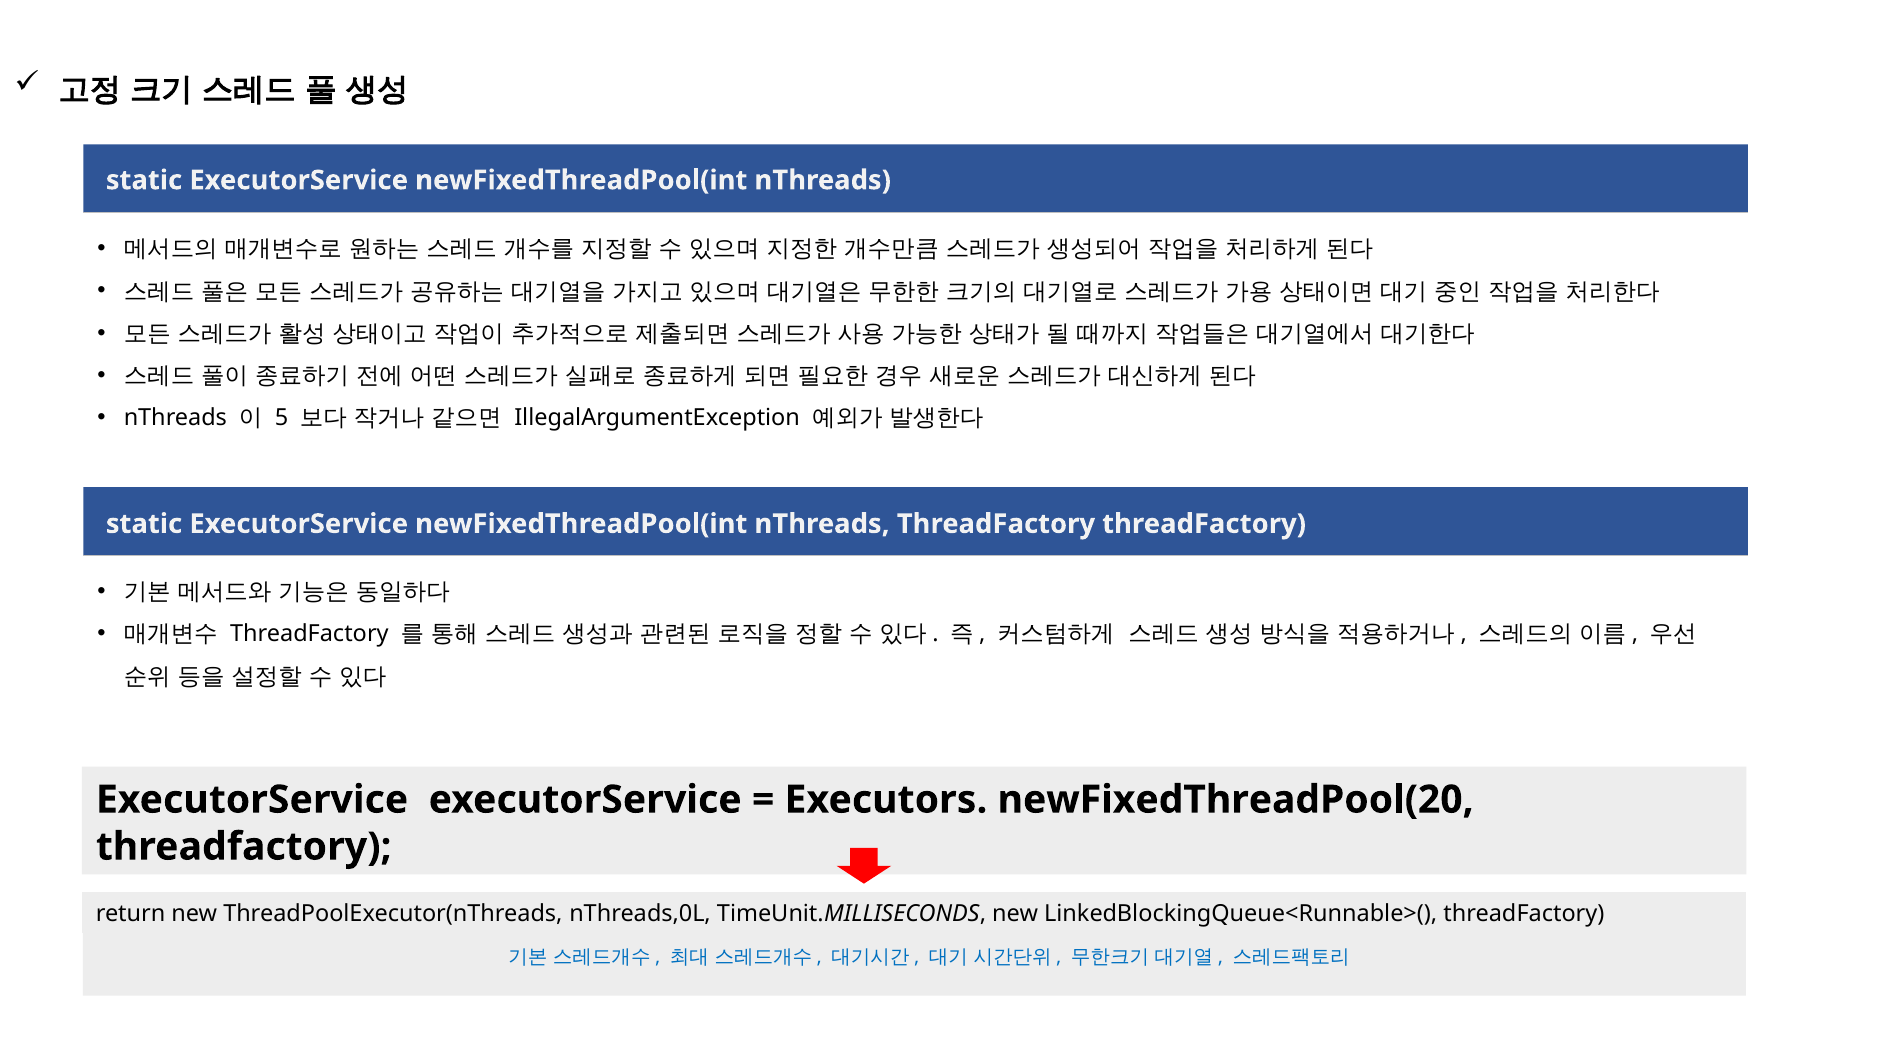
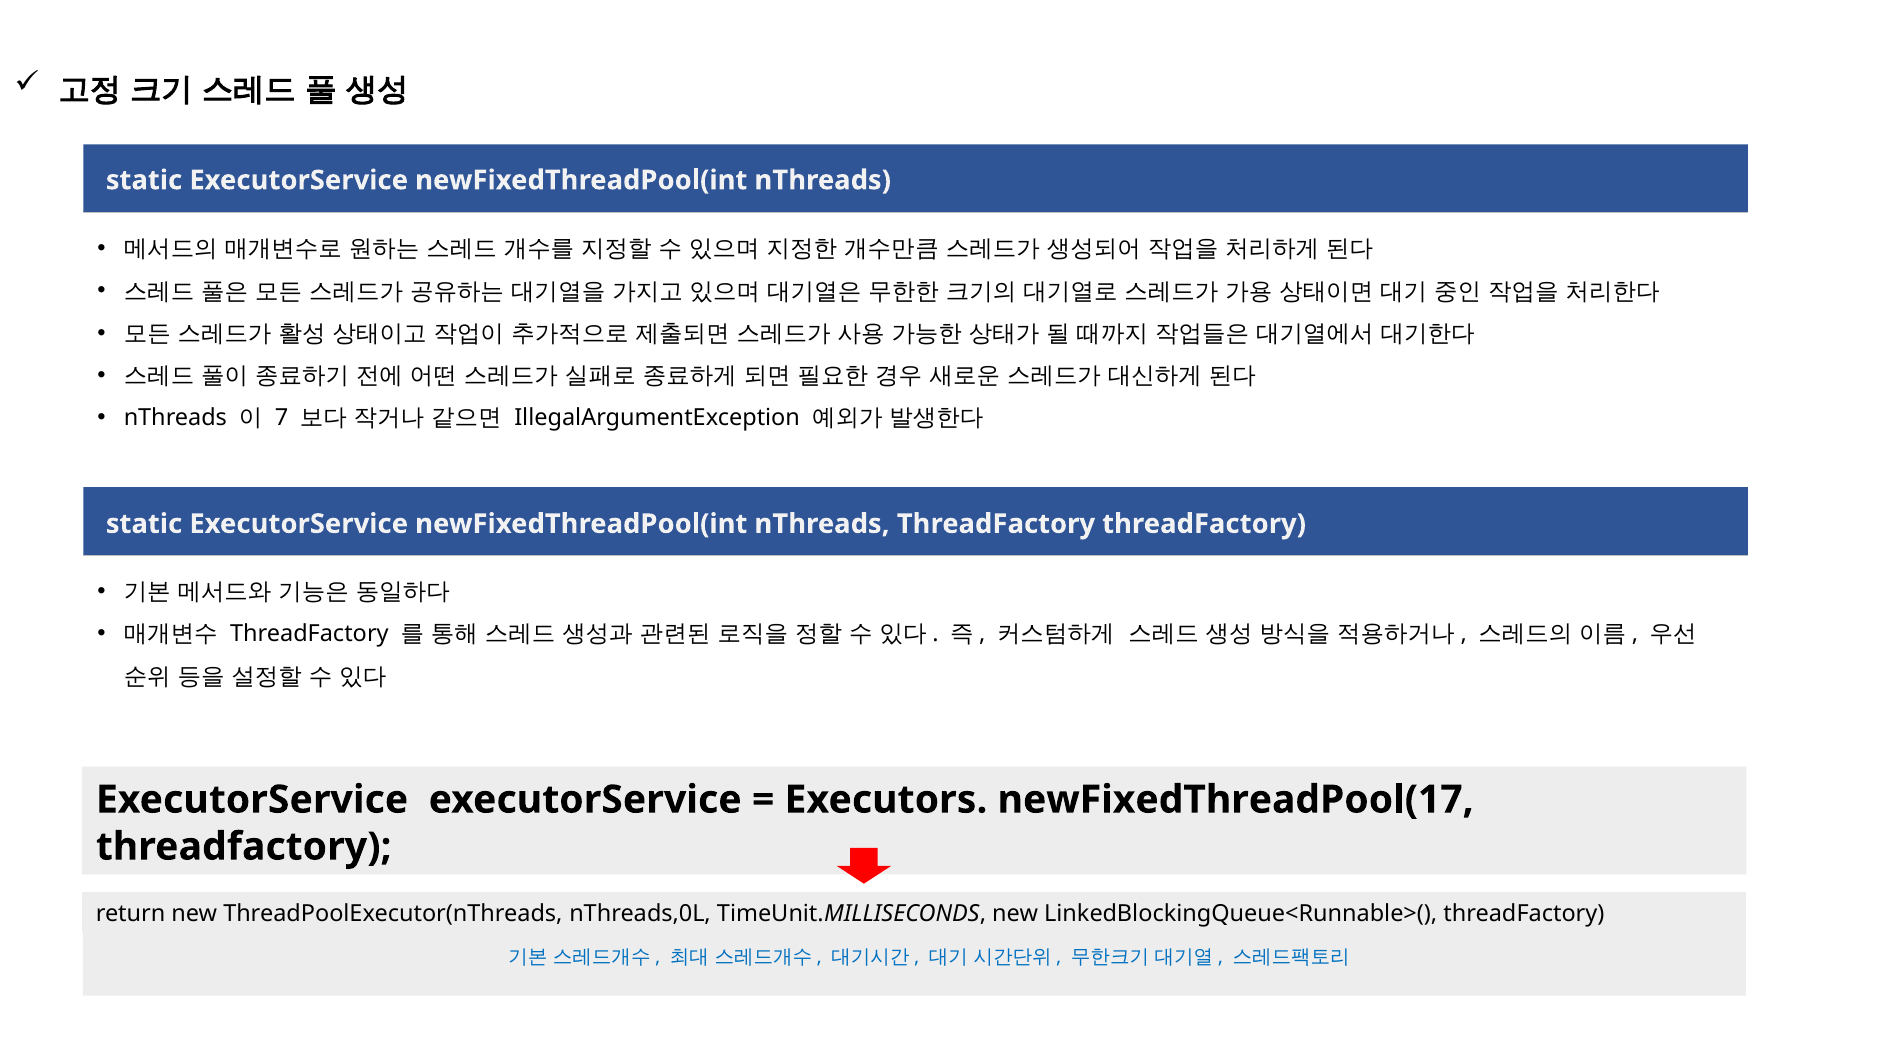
5: 5 -> 7 (282, 418)
newFixedThreadPool(20: newFixedThreadPool(20 -> newFixedThreadPool(17 (1236, 800)
